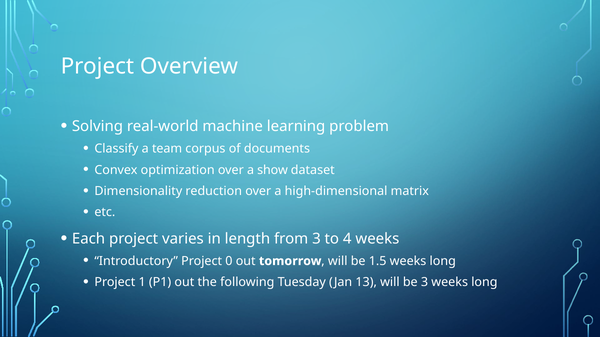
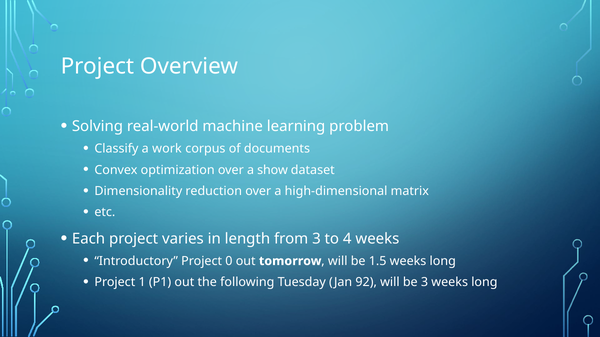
team: team -> work (167, 149)
13: 13 -> 92 (366, 282)
